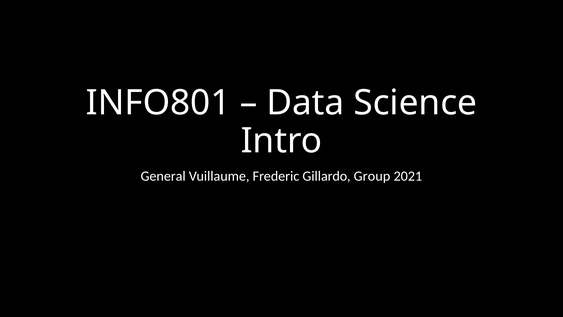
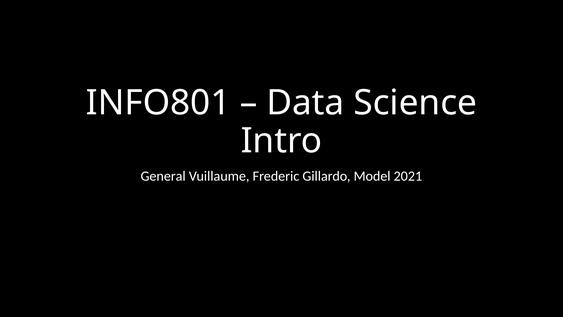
Group: Group -> Model (372, 176)
